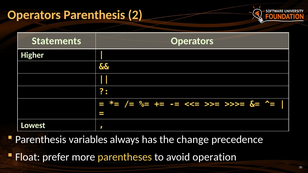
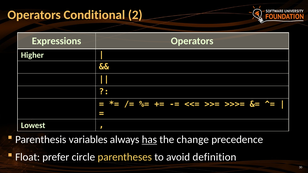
Operators Parenthesis: Parenthesis -> Conditional (94, 15)
Statements: Statements -> Expressions (57, 41)
has underline: none -> present (149, 140)
more: more -> circle (83, 157)
operation: operation -> definition (214, 157)
